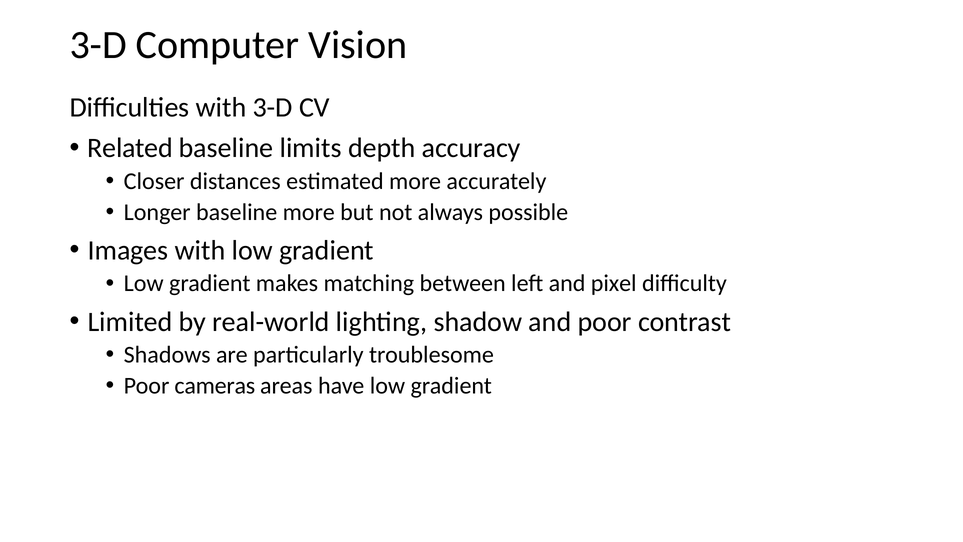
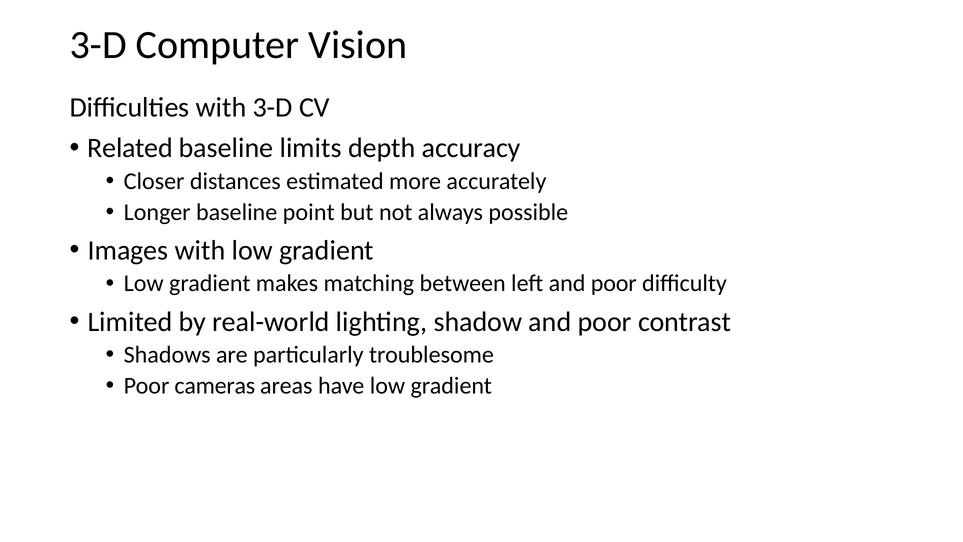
baseline more: more -> point (309, 212)
left and pixel: pixel -> poor (614, 283)
